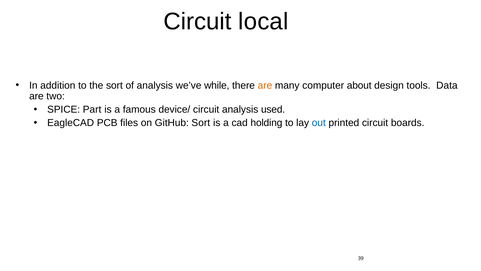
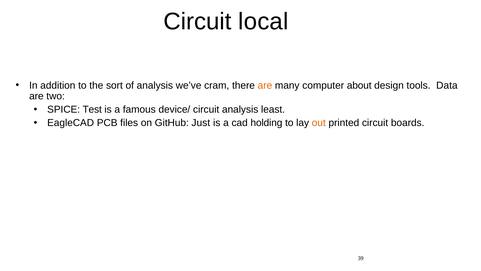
while: while -> cram (217, 85)
Part: Part -> Test (92, 109)
used: used -> least (273, 109)
GitHub Sort: Sort -> Just (201, 123)
out colour: blue -> orange (319, 123)
